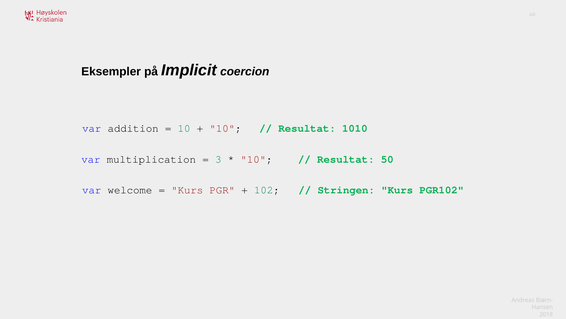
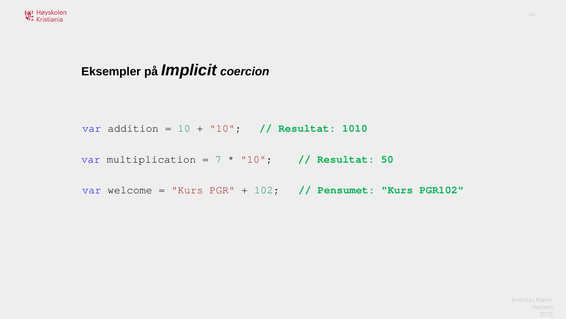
3: 3 -> 7 (218, 159)
Stringen: Stringen -> Pensumet (346, 190)
